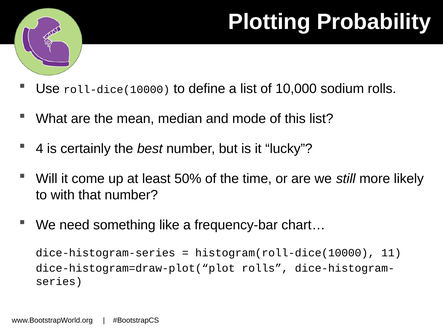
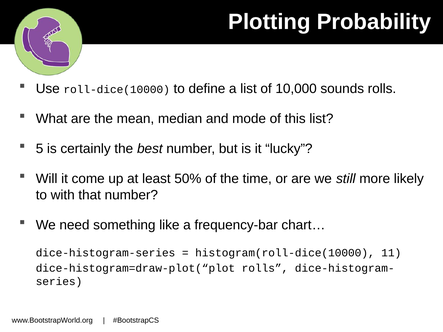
sodium: sodium -> sounds (342, 89)
4: 4 -> 5 (40, 149)
